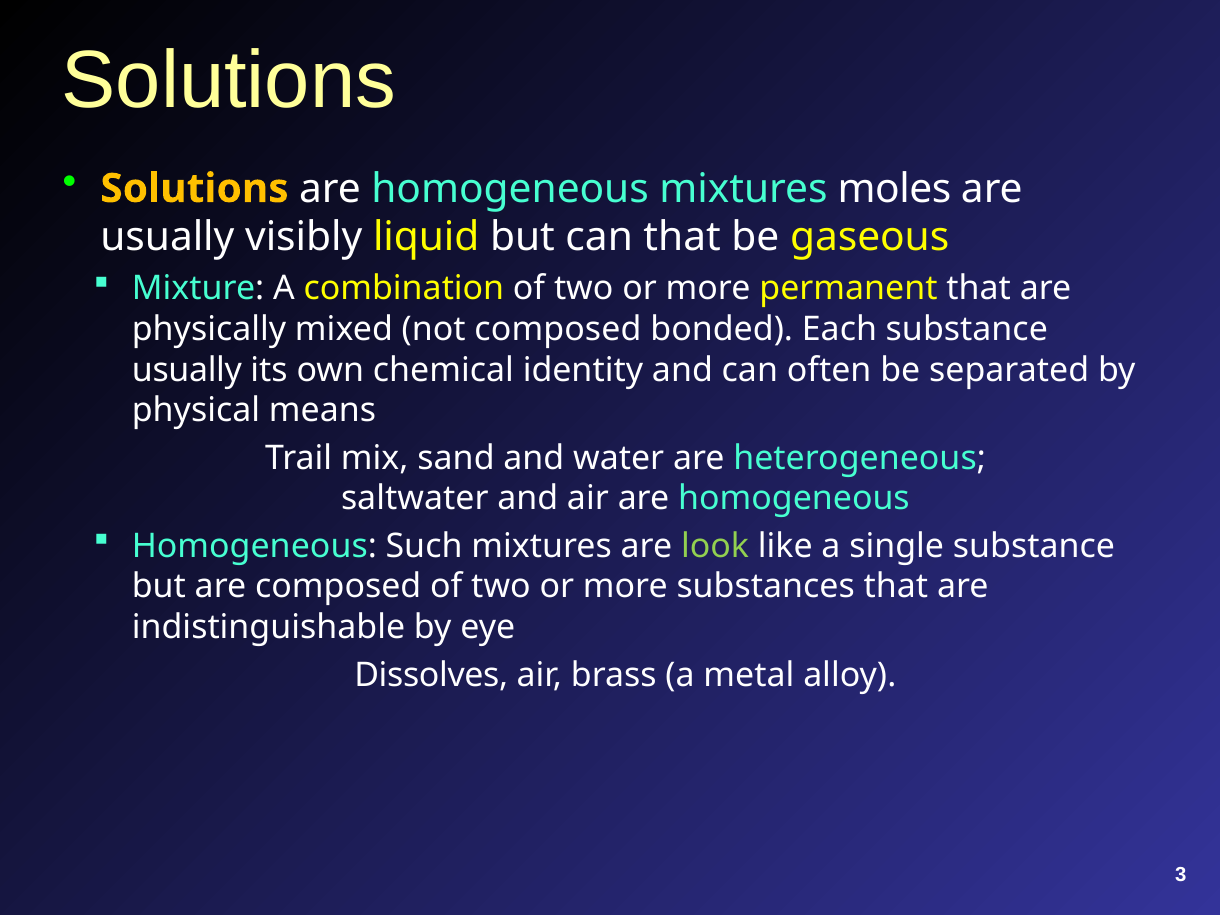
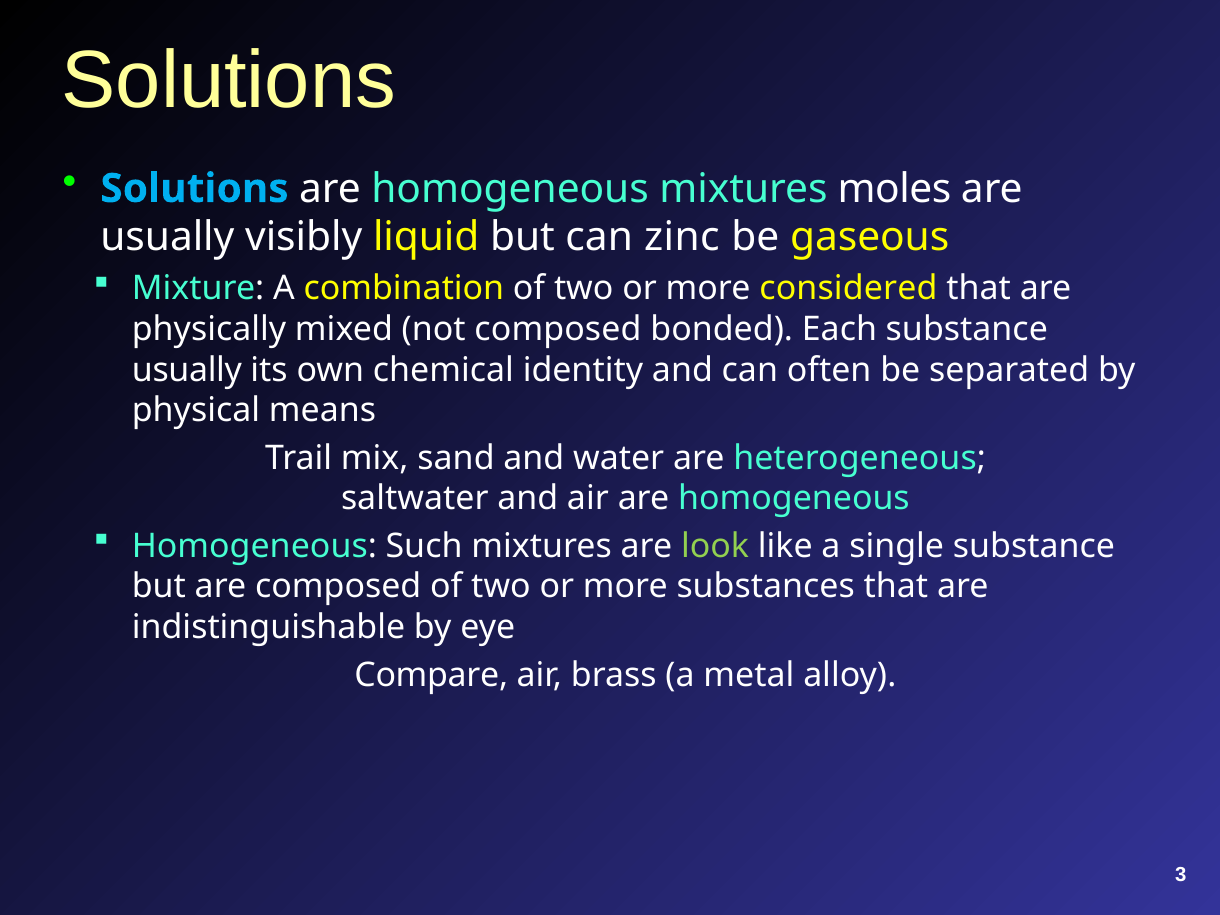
Solutions colour: yellow -> light blue (195, 189)
can that: that -> zinc (682, 237)
permanent: permanent -> considered (848, 288)
Dissolves: Dissolves -> Compare (431, 675)
